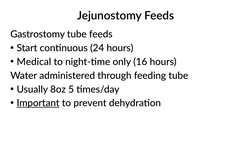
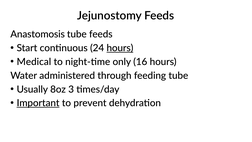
Gastrostomy: Gastrostomy -> Anastomosis (38, 34)
hours underline: none -> present (120, 48)
5: 5 -> 3 (71, 89)
